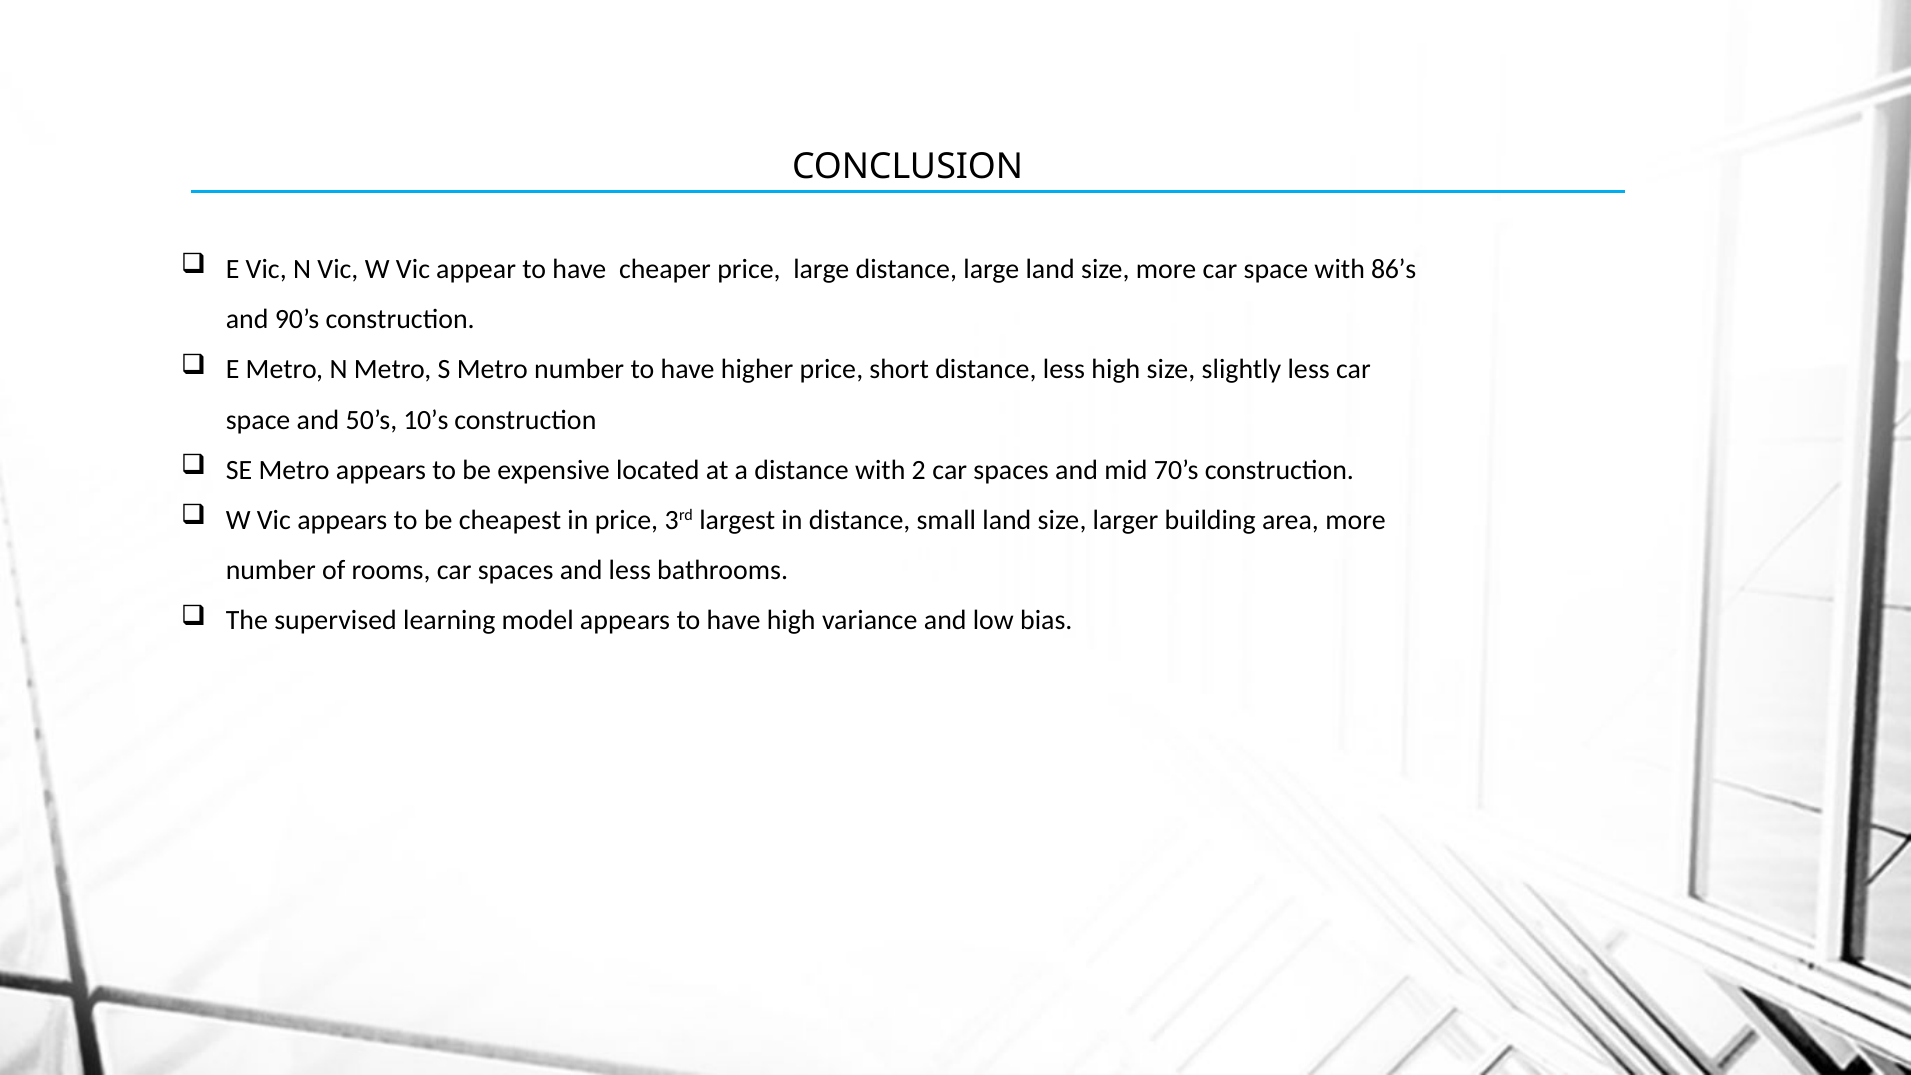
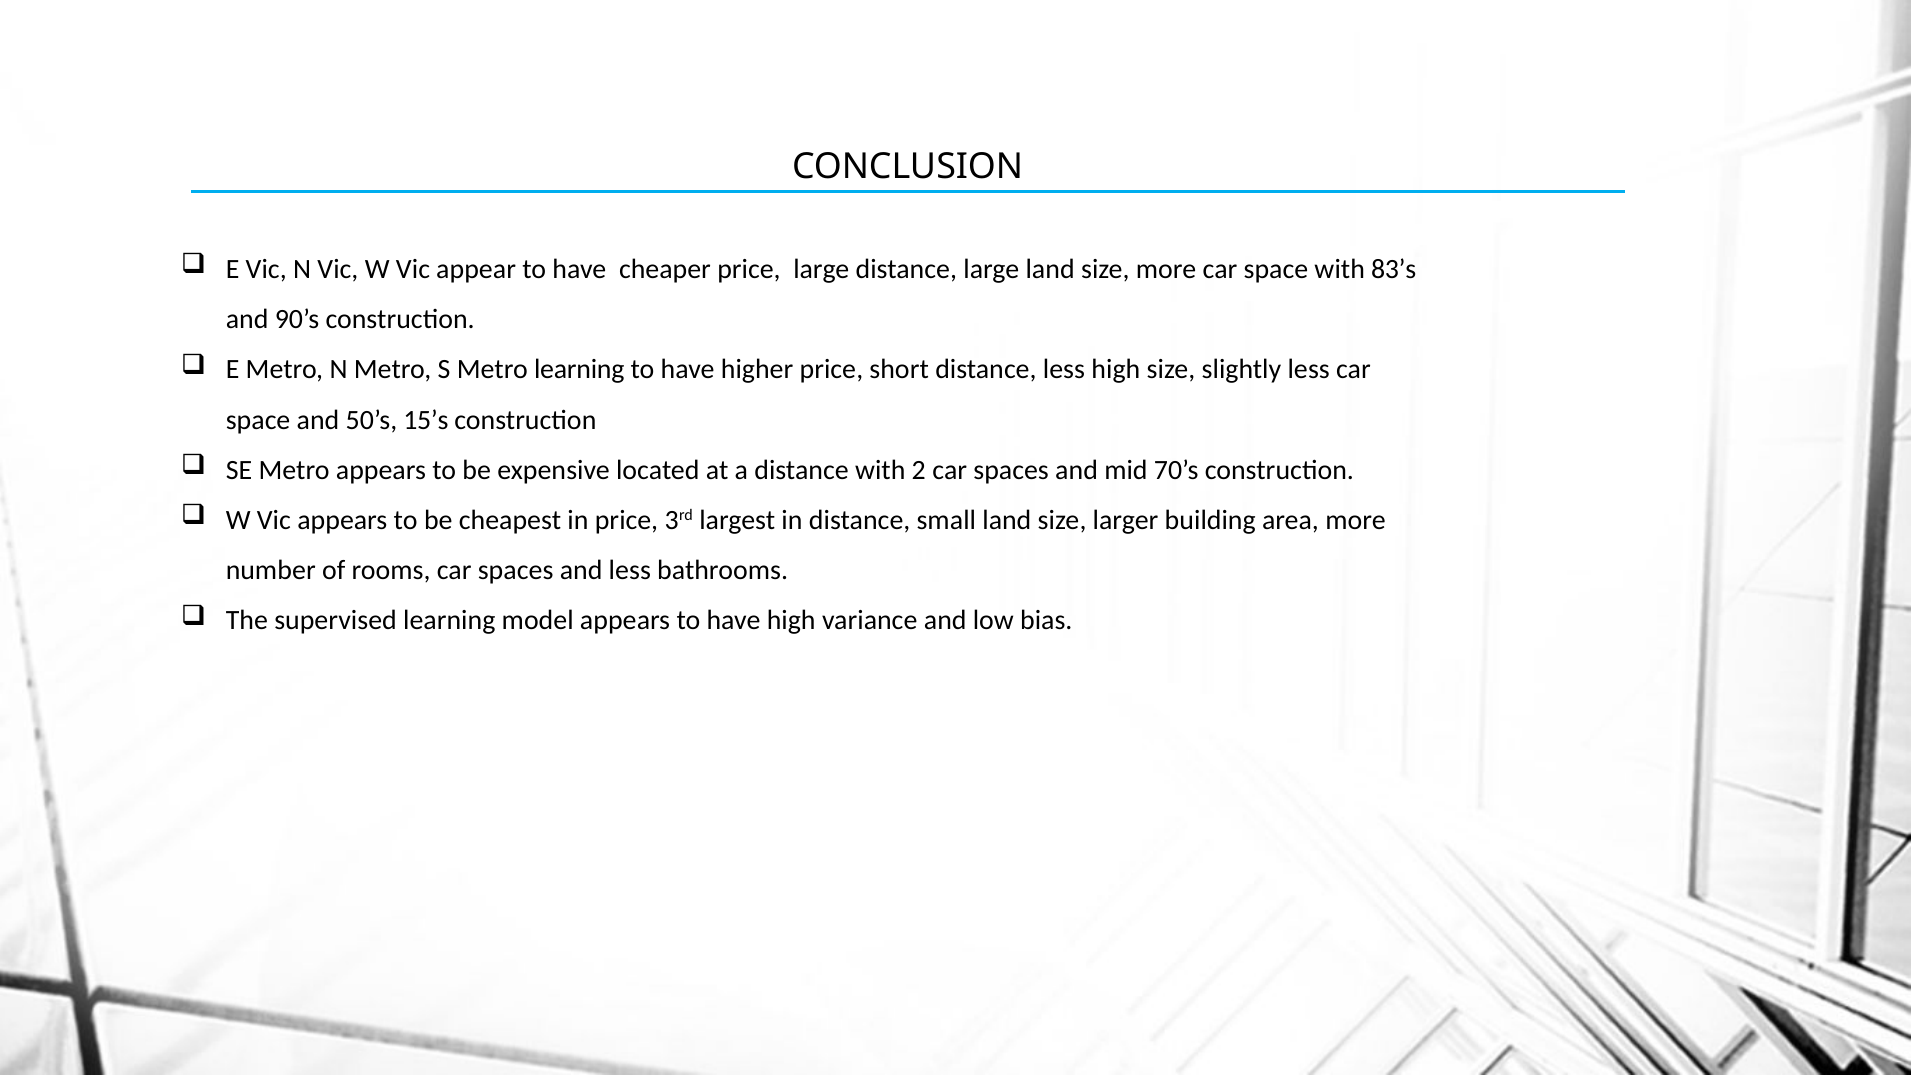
86’s: 86’s -> 83’s (1394, 269)
Metro number: number -> learning (579, 370)
10’s: 10’s -> 15’s (426, 420)
